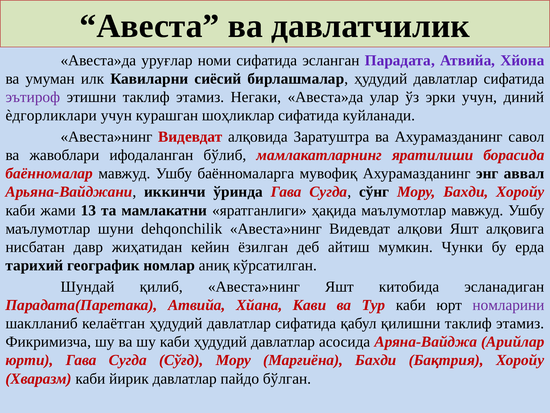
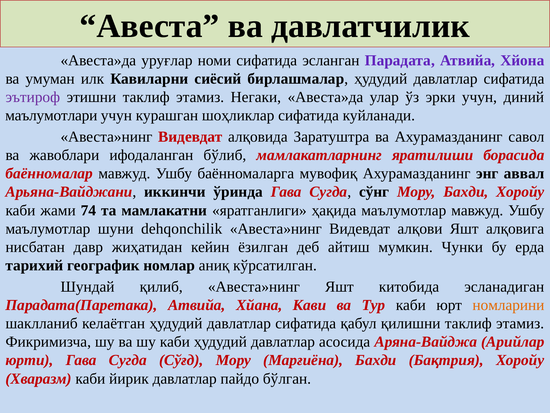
ѐдгорликлари: ѐдгорликлари -> маълумотлари (51, 115)
13: 13 -> 74 (88, 210)
номларини colour: purple -> orange (508, 305)
